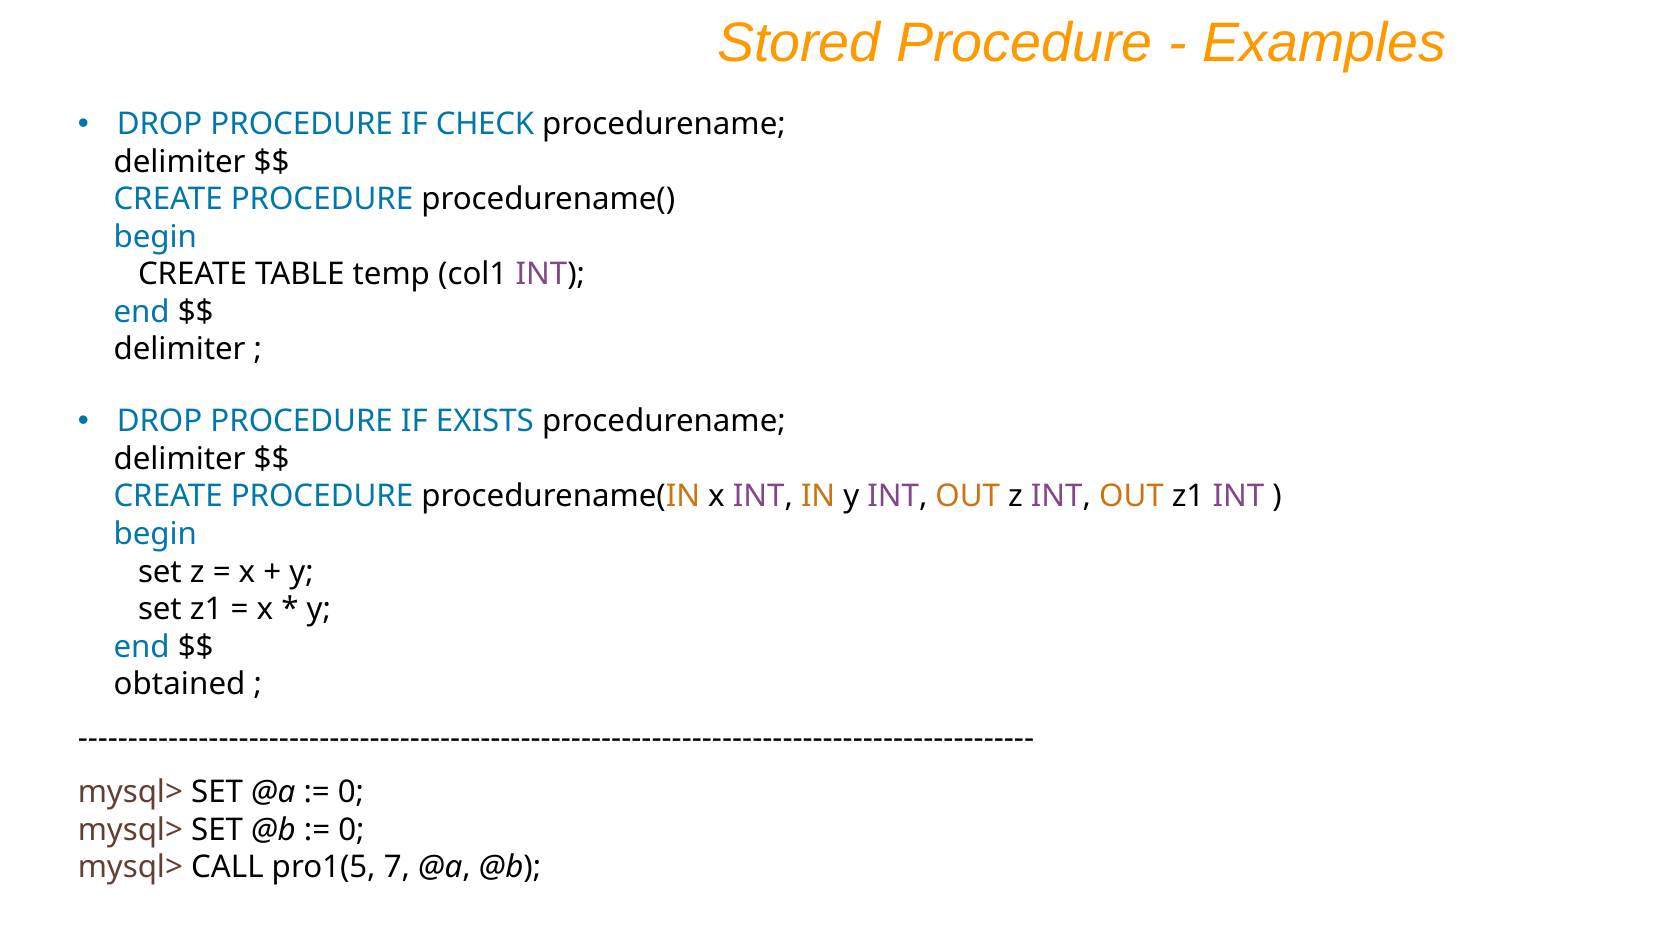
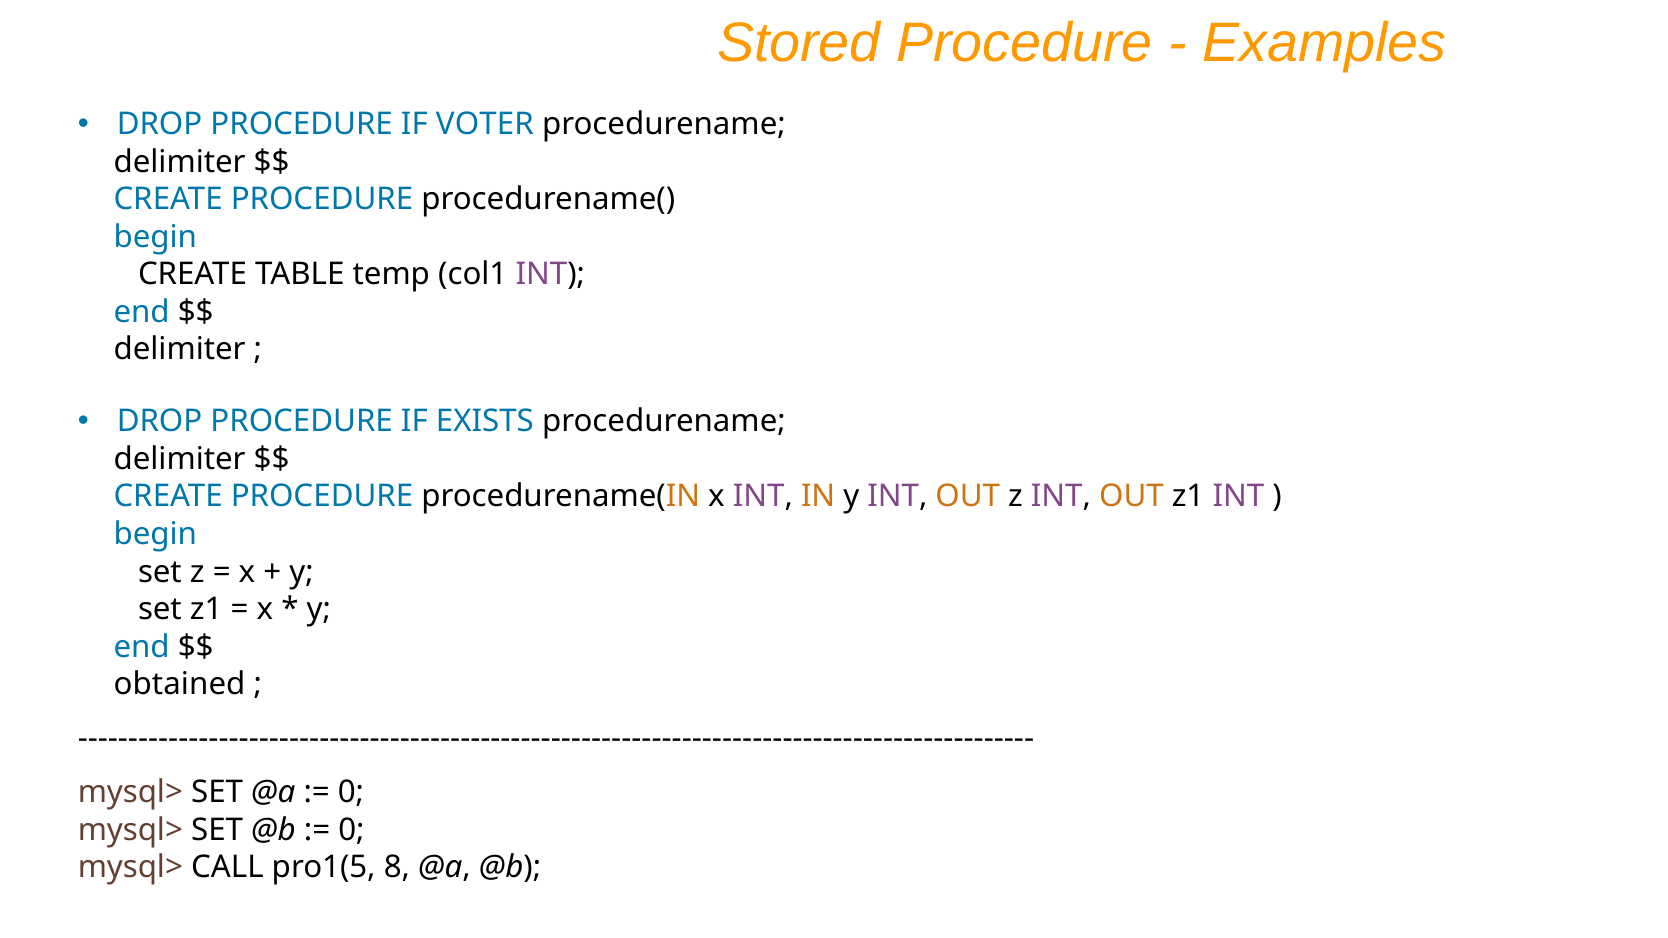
CHECK: CHECK -> VOTER (485, 124)
7: 7 -> 8 (397, 868)
